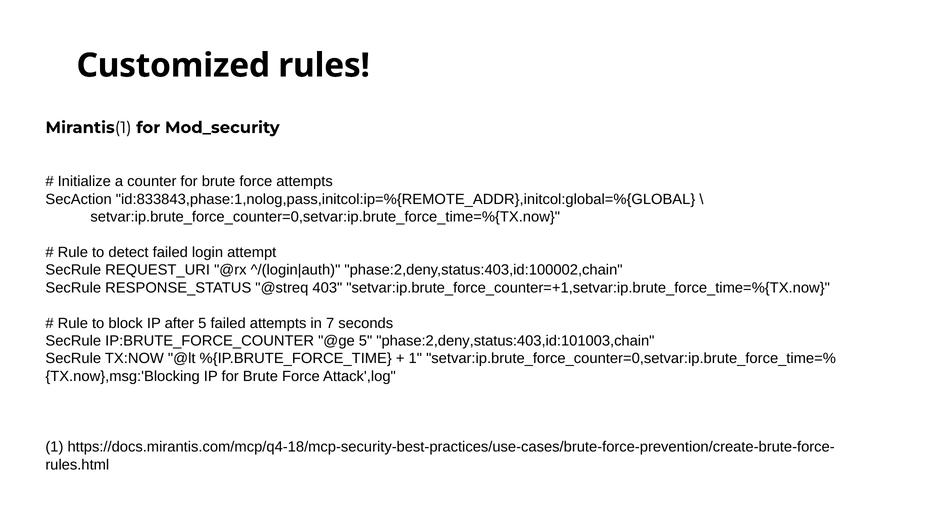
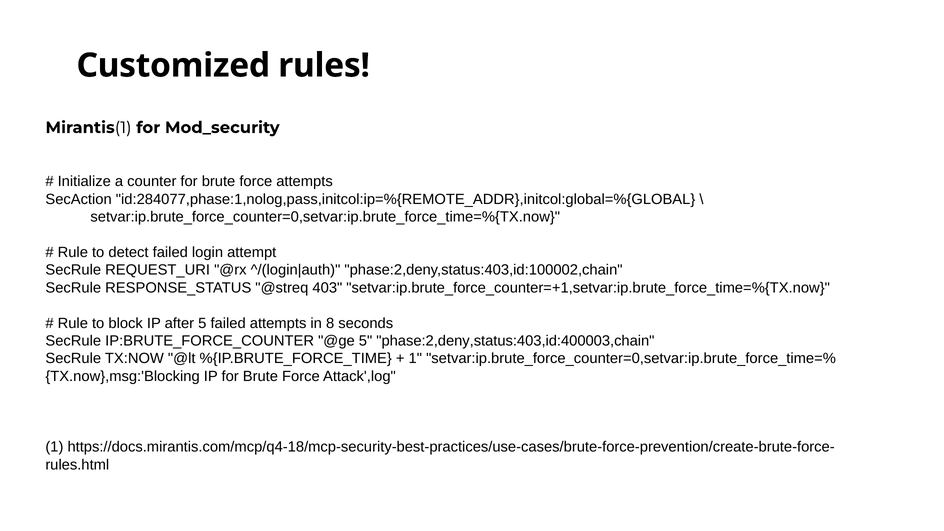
id:833843,phase:1,nolog,pass,initcol:ip=%{REMOTE_ADDR},initcol:global=%{GLOBAL: id:833843,phase:1,nolog,pass,initcol:ip=%{REMOTE_ADDR},initcol:global=%{GLOBAL -> id:284077,phase:1,nolog,pass,initcol:ip=%{REMOTE_ADDR},initcol:global=%{GLOBAL (406, 199)
7: 7 -> 8 (330, 323)
phase:2,deny,status:403,id:101003,chain: phase:2,deny,status:403,id:101003,chain -> phase:2,deny,status:403,id:400003,chain (515, 341)
